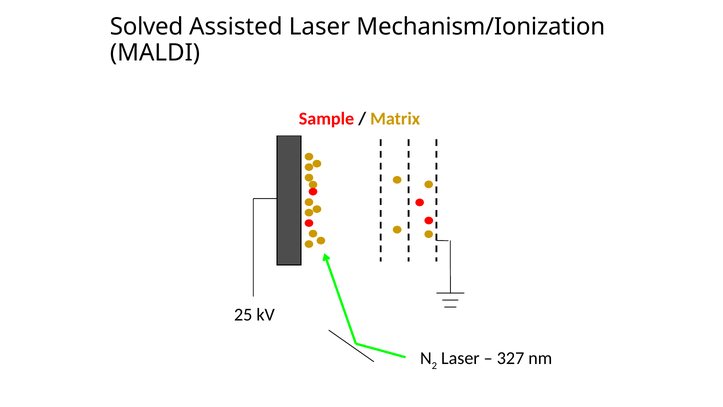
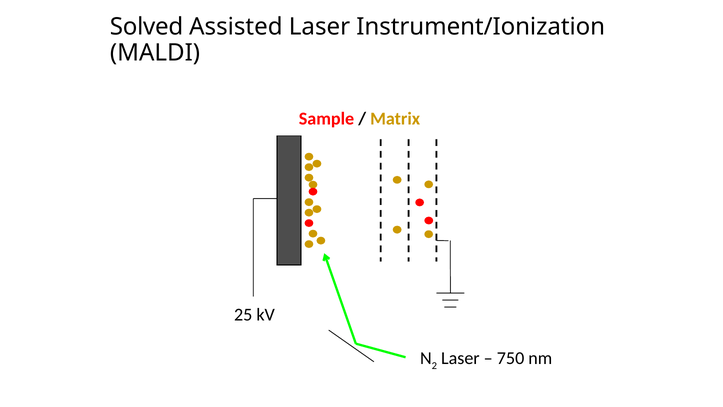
Mechanism/Ionization: Mechanism/Ionization -> Instrument/Ionization (481, 27)
327: 327 -> 750 (511, 358)
